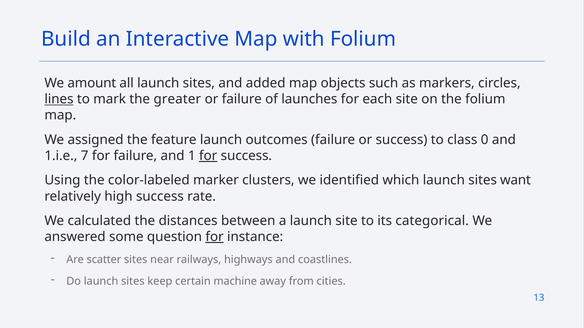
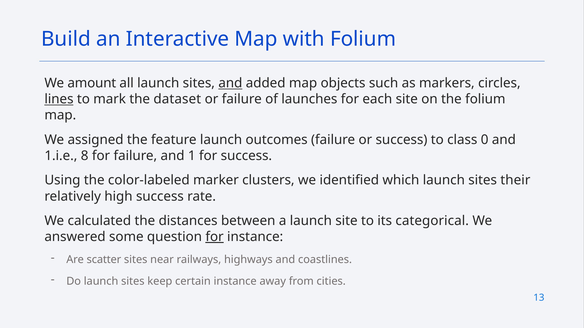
and underline: none -> present (230, 83)
greater: greater -> dataset (177, 99)
7: 7 -> 8 (85, 156)
for underline: present -> none (208, 156)
want: want -> their (515, 181)
certain machine: machine -> instance (235, 282)
